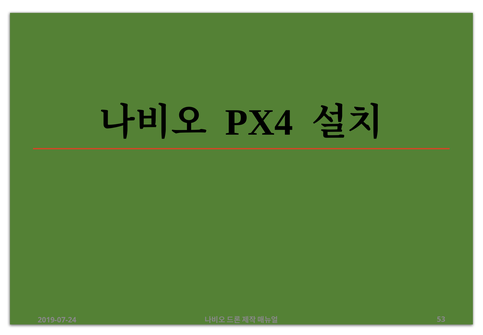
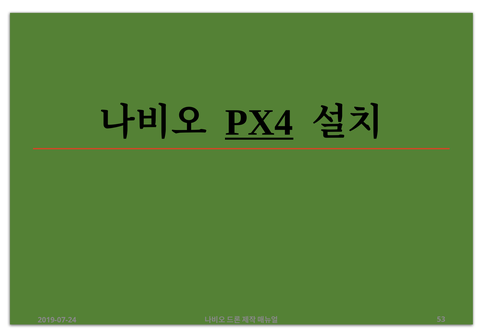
PX4 underline: none -> present (259, 122)
